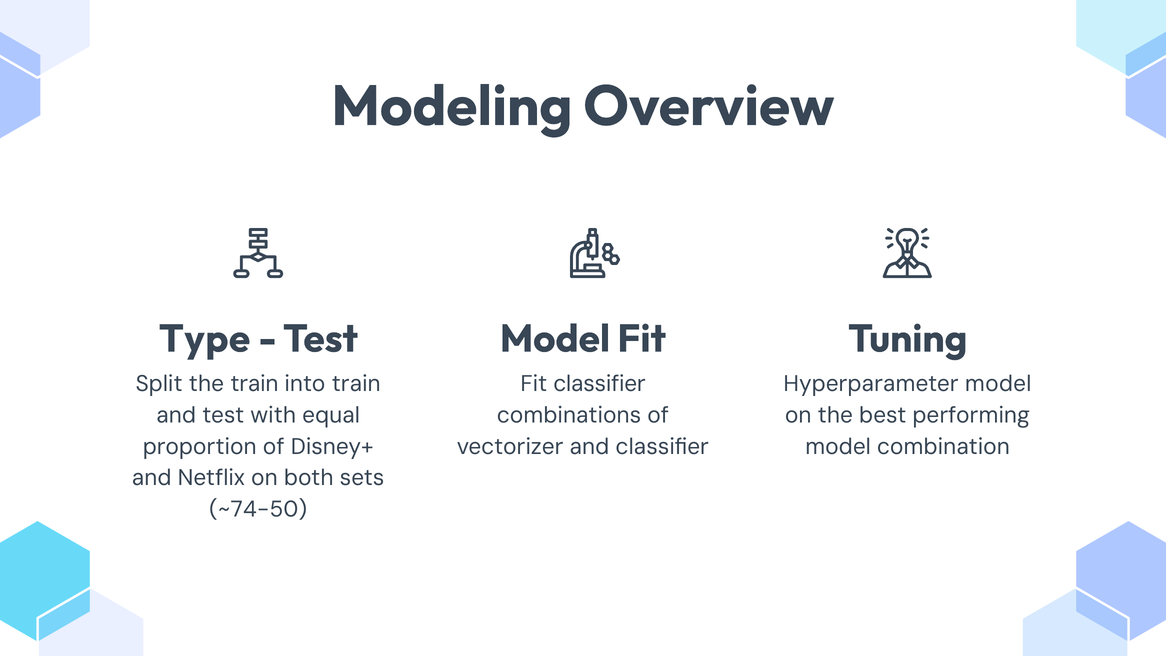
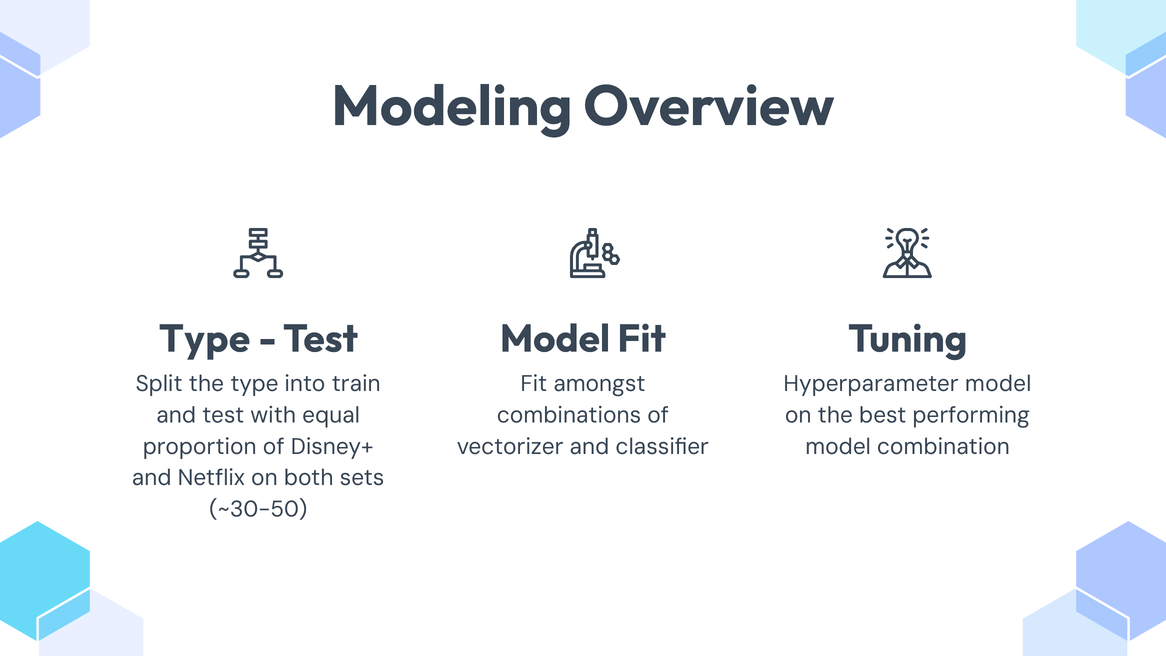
the train: train -> type (254, 384)
Fit classifier: classifier -> amongst (599, 384)
~74-50: ~74-50 -> ~30-50 (258, 509)
